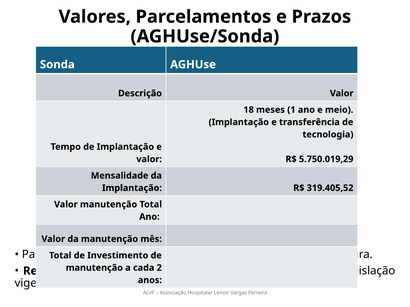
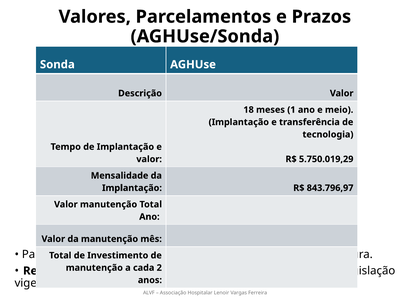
319.405,52: 319.405,52 -> 843.796,97 (330, 188)
